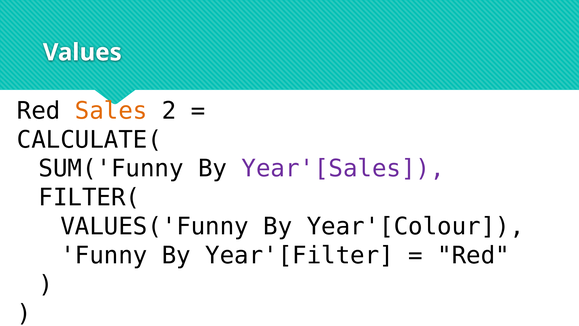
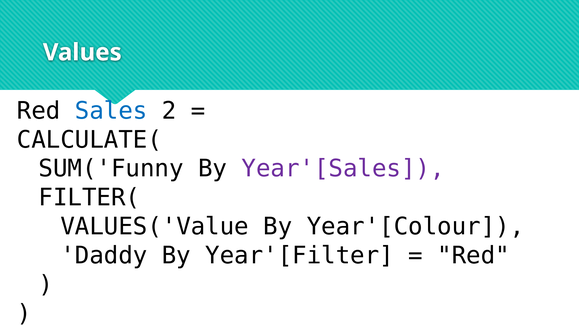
Sales colour: orange -> blue (111, 111)
VALUES('Funny: VALUES('Funny -> VALUES('Value (155, 226)
Funny: Funny -> Daddy (104, 255)
